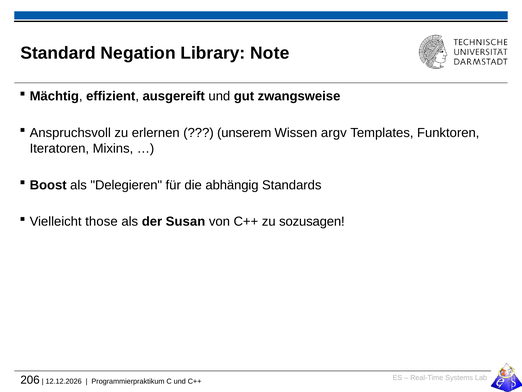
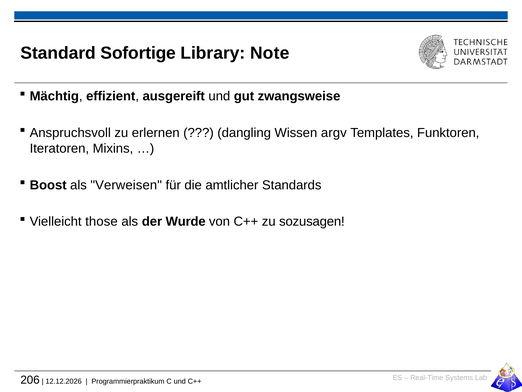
Negation: Negation -> Sofortige (138, 53)
unserem: unserem -> dangling (244, 133)
Delegieren: Delegieren -> Verweisen (126, 185)
abhängig: abhängig -> amtlicher (232, 185)
Susan: Susan -> Wurde (186, 221)
